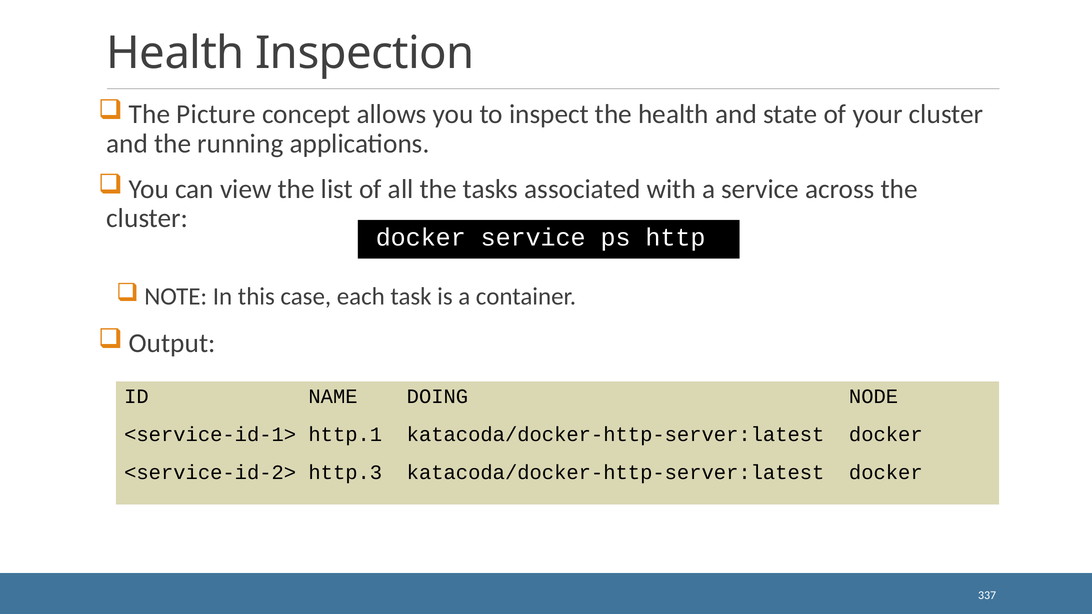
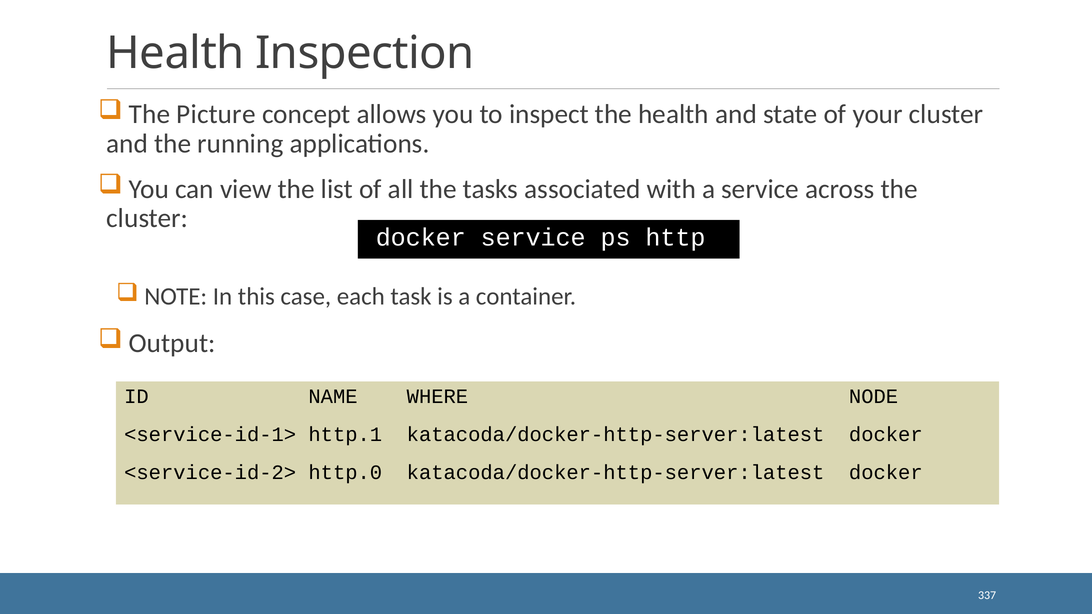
DOING: DOING -> WHERE (437, 397)
http.3: http.3 -> http.0 (345, 473)
